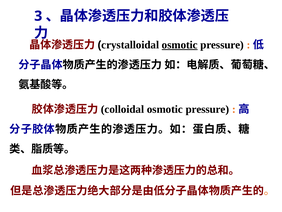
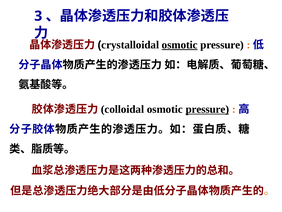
pressure underline: none -> present (207, 109)
